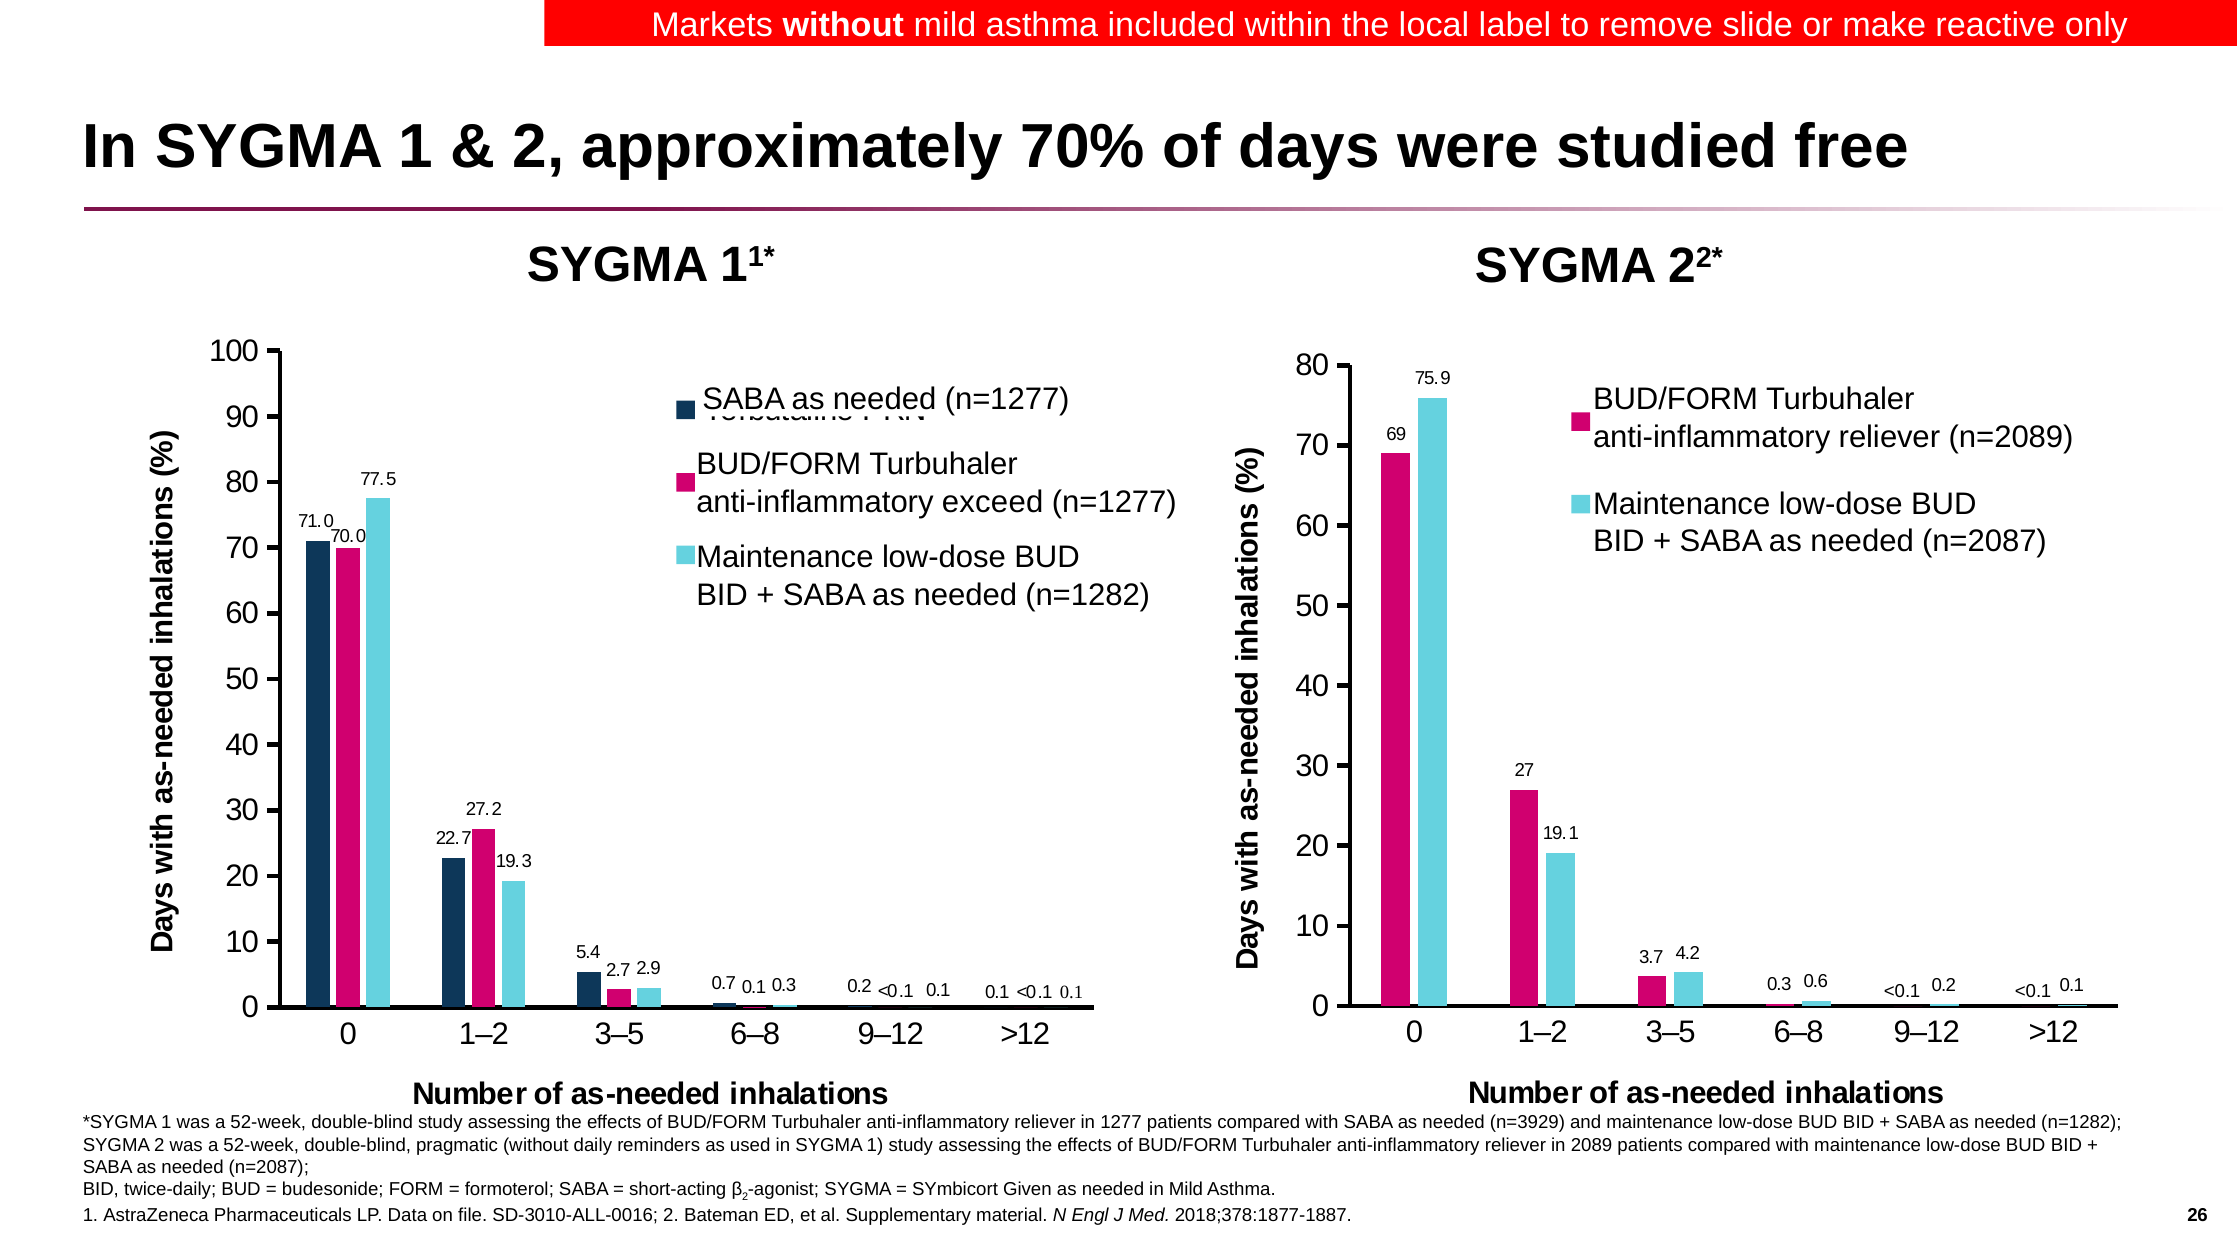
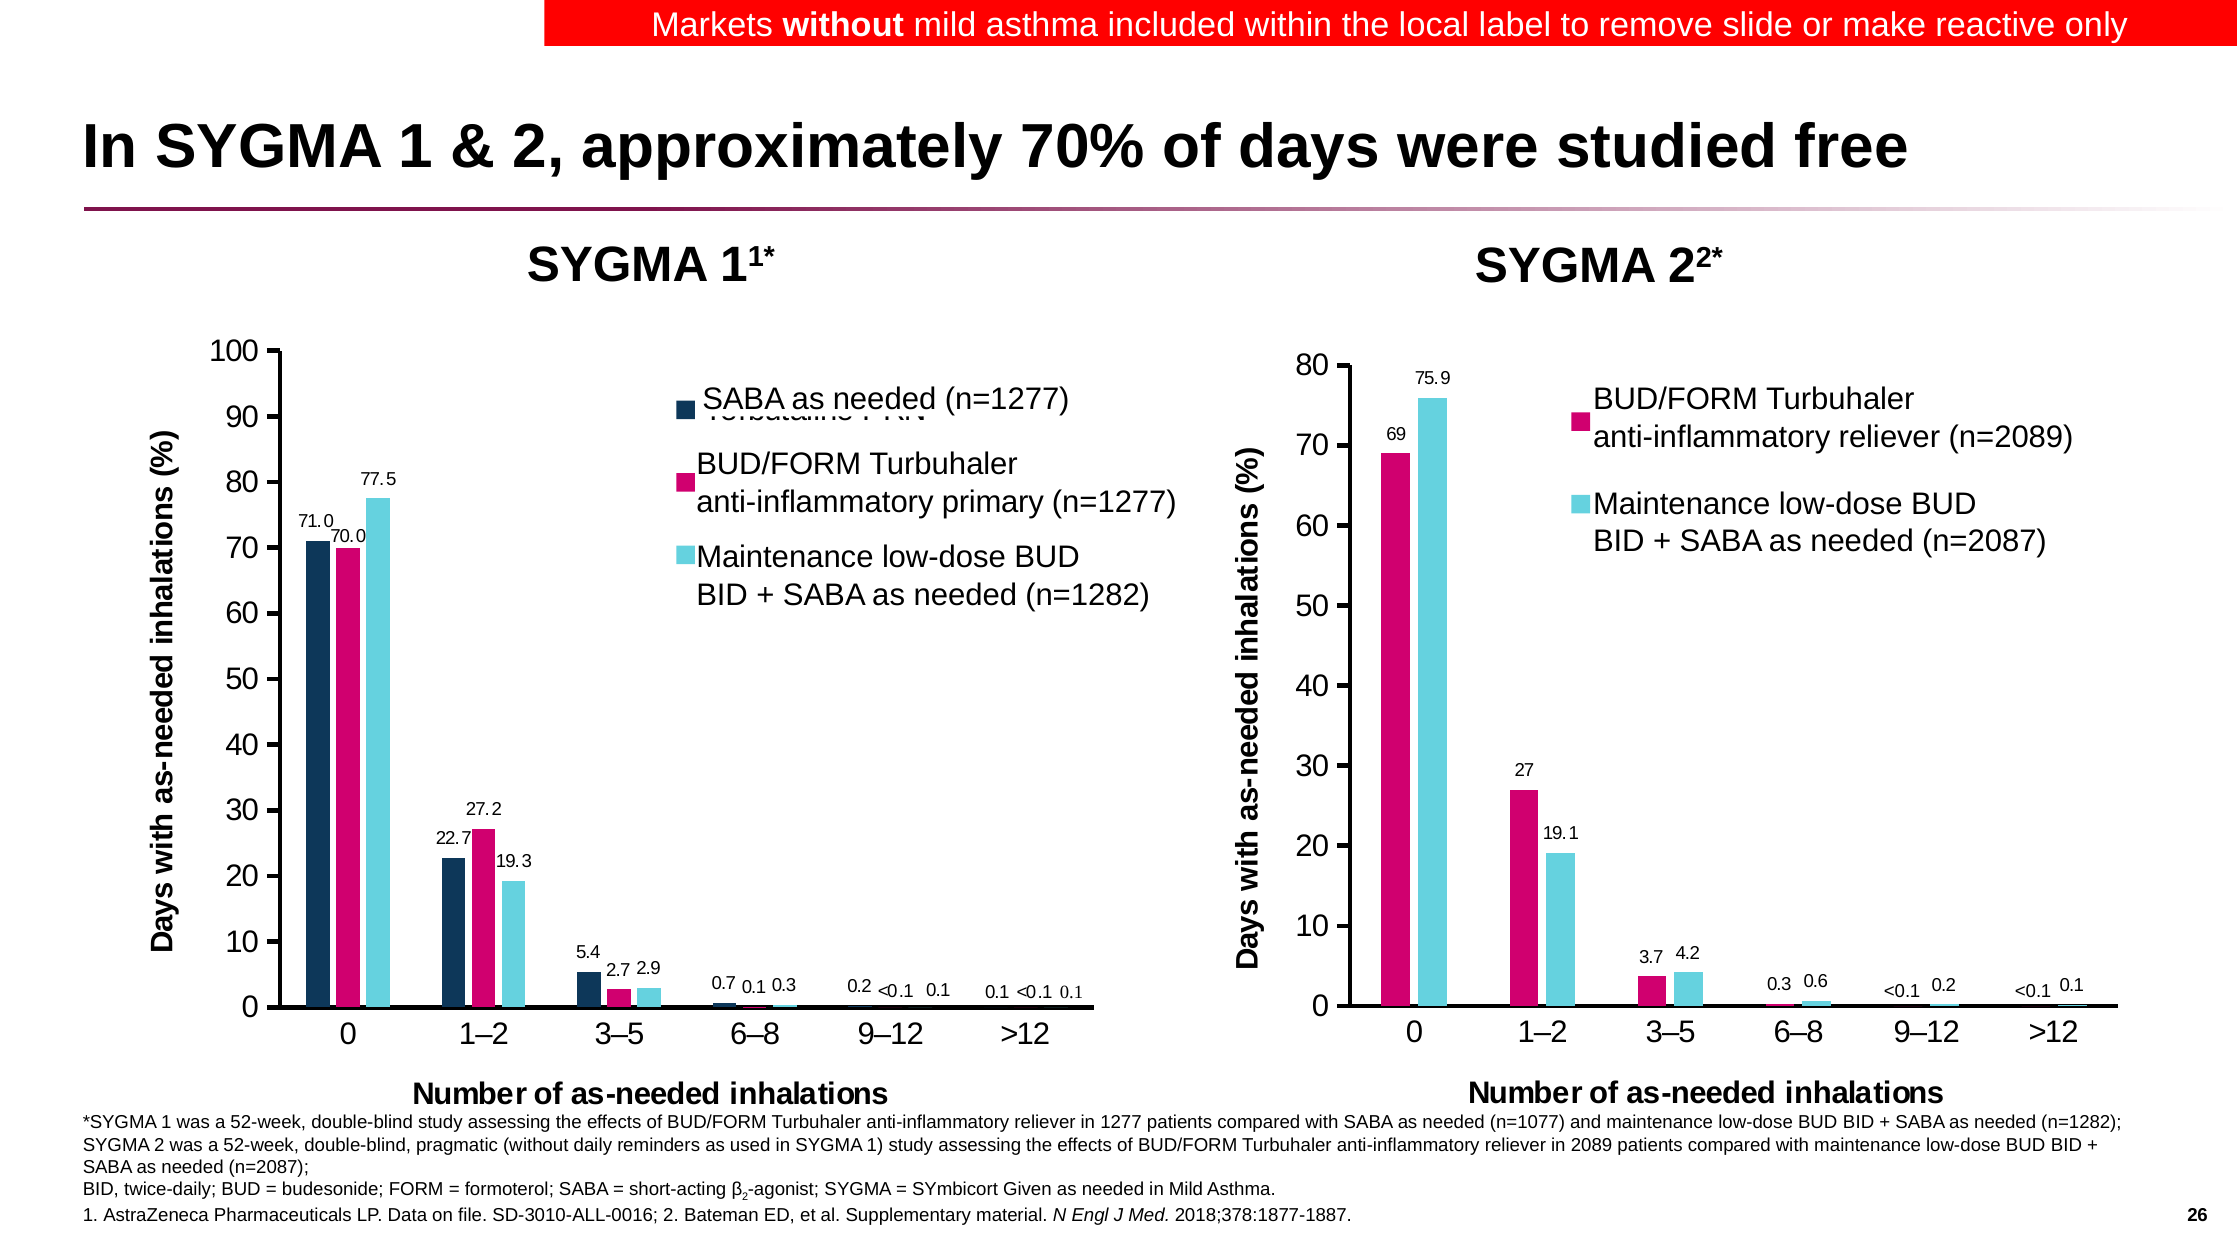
exceed: exceed -> primary (993, 502)
n=3929: n=3929 -> n=1077 (1527, 1122)
